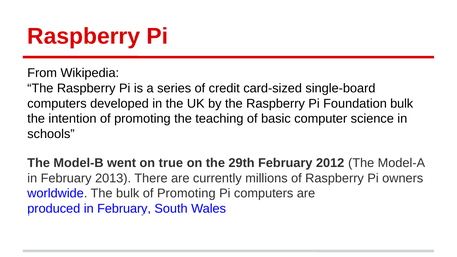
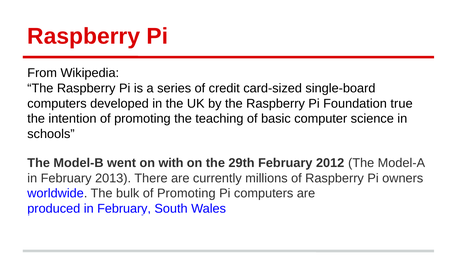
Foundation bulk: bulk -> true (402, 104)
true: true -> with (171, 163)
